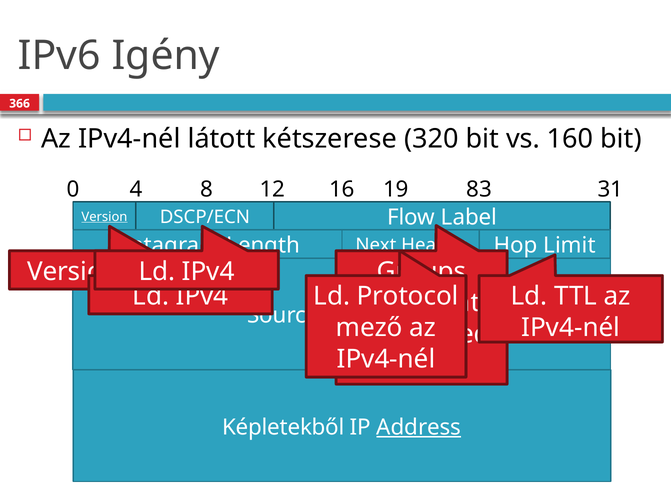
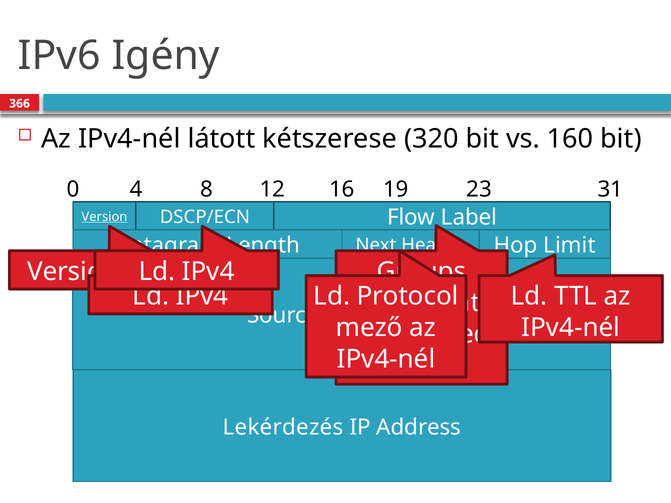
83: 83 -> 23 (479, 190)
Képletekből: Képletekből -> Lekérdezés (283, 427)
Address underline: present -> none (419, 427)
